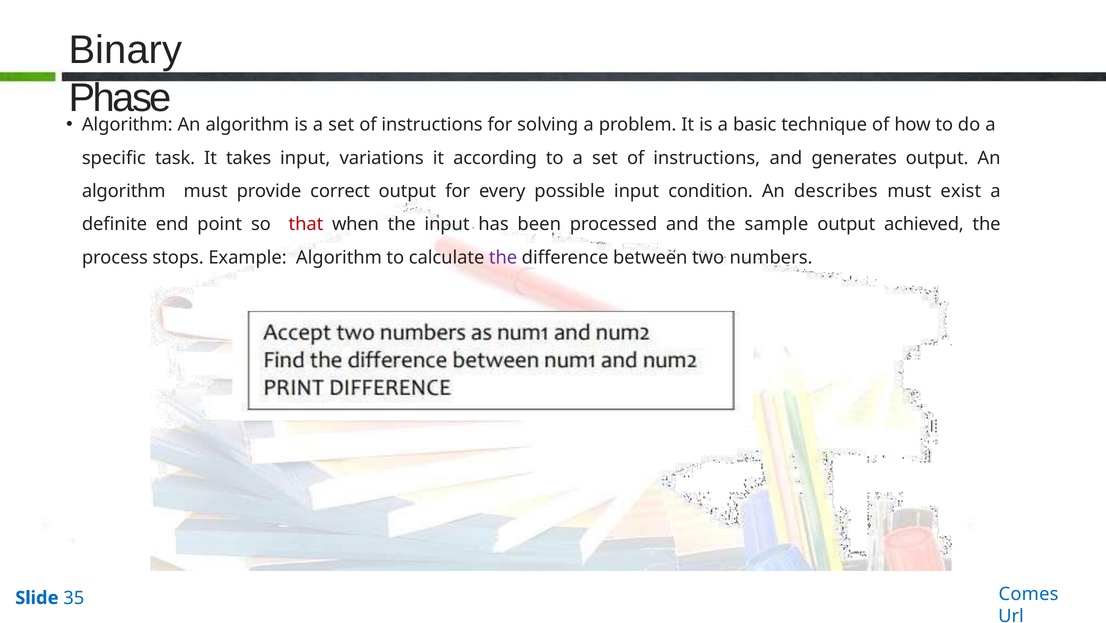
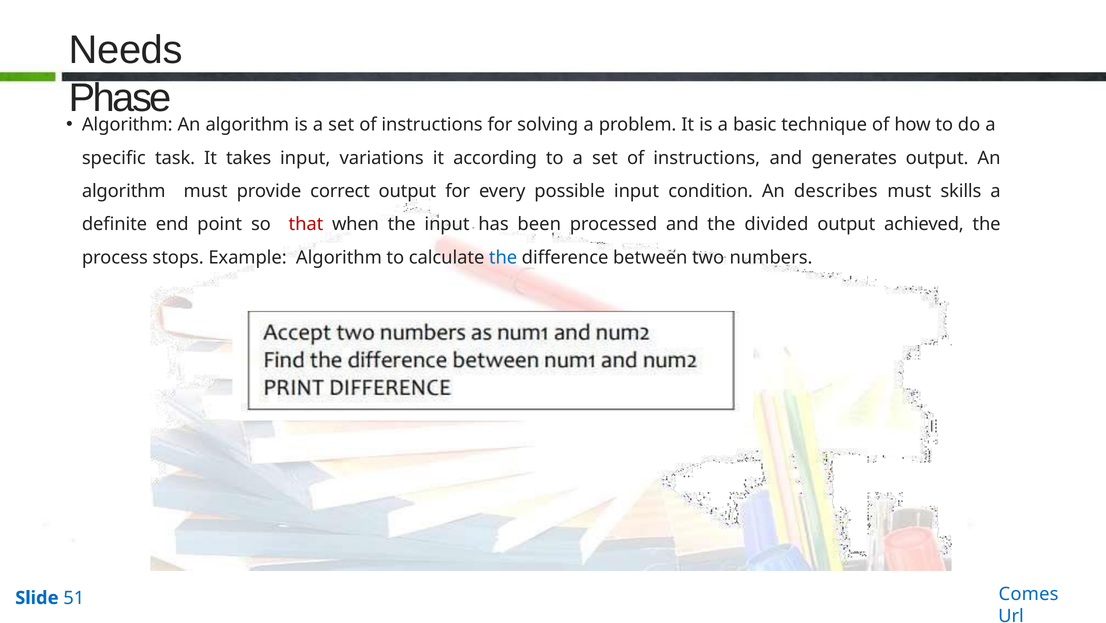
Binary: Binary -> Needs (126, 50)
exist: exist -> skills (961, 191)
sample: sample -> divided (776, 224)
the colour: purple -> blue (503, 257)
35: 35 -> 51 (74, 598)
